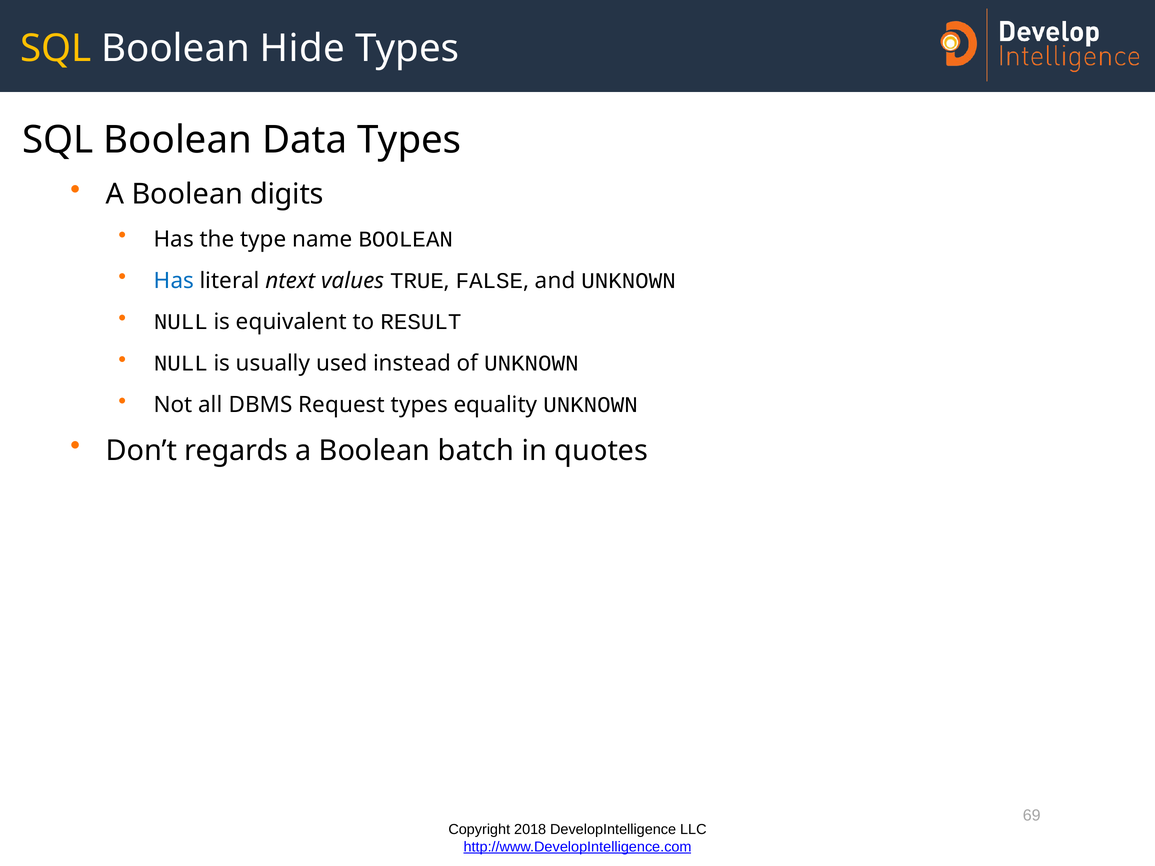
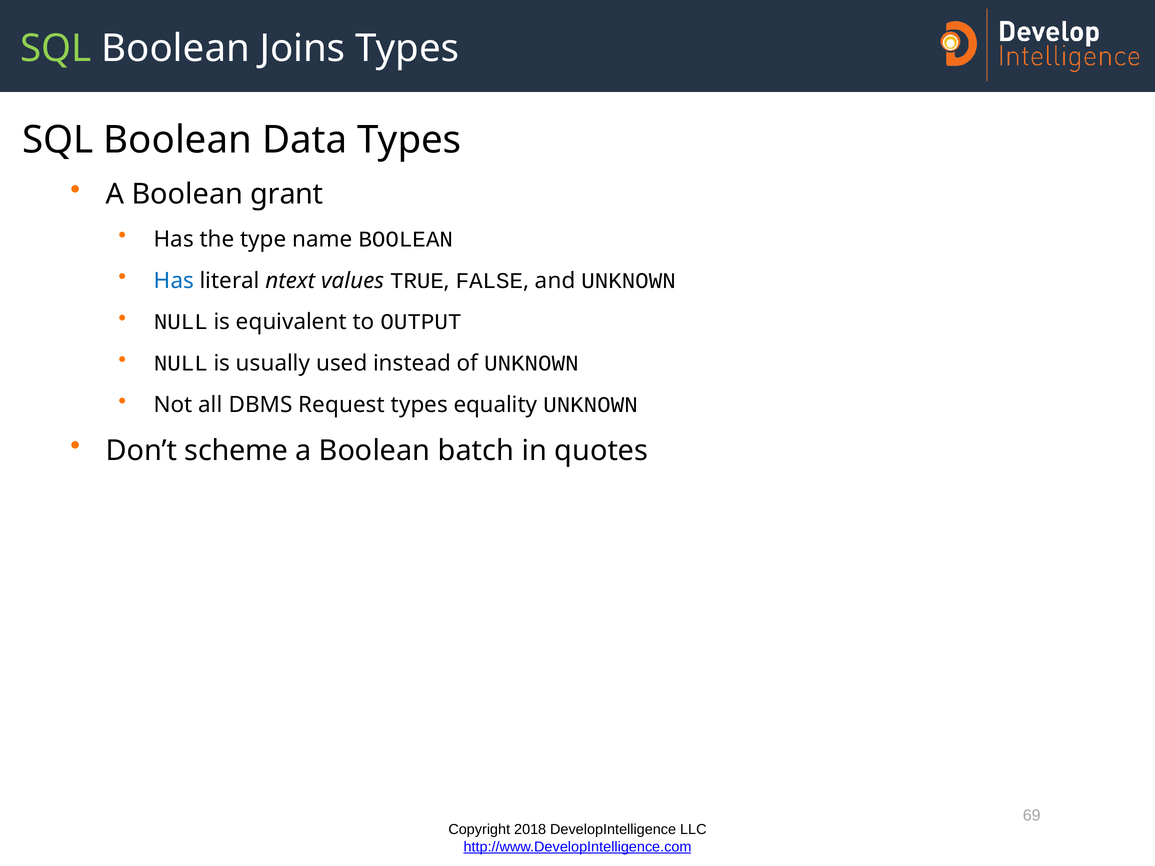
SQL colour: yellow -> light green (56, 49)
Hide: Hide -> Joins (303, 49)
digits: digits -> grant (287, 194)
RESULT: RESULT -> OUTPUT (421, 322)
regards: regards -> scheme (236, 451)
